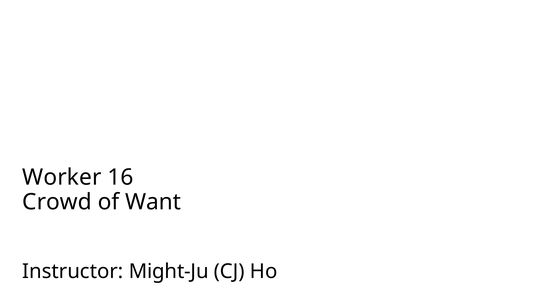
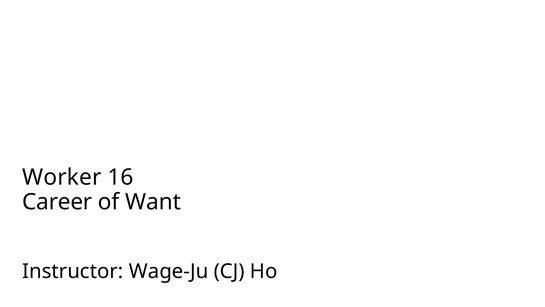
Crowd: Crowd -> Career (57, 202)
Might-Ju: Might-Ju -> Wage-Ju (169, 271)
